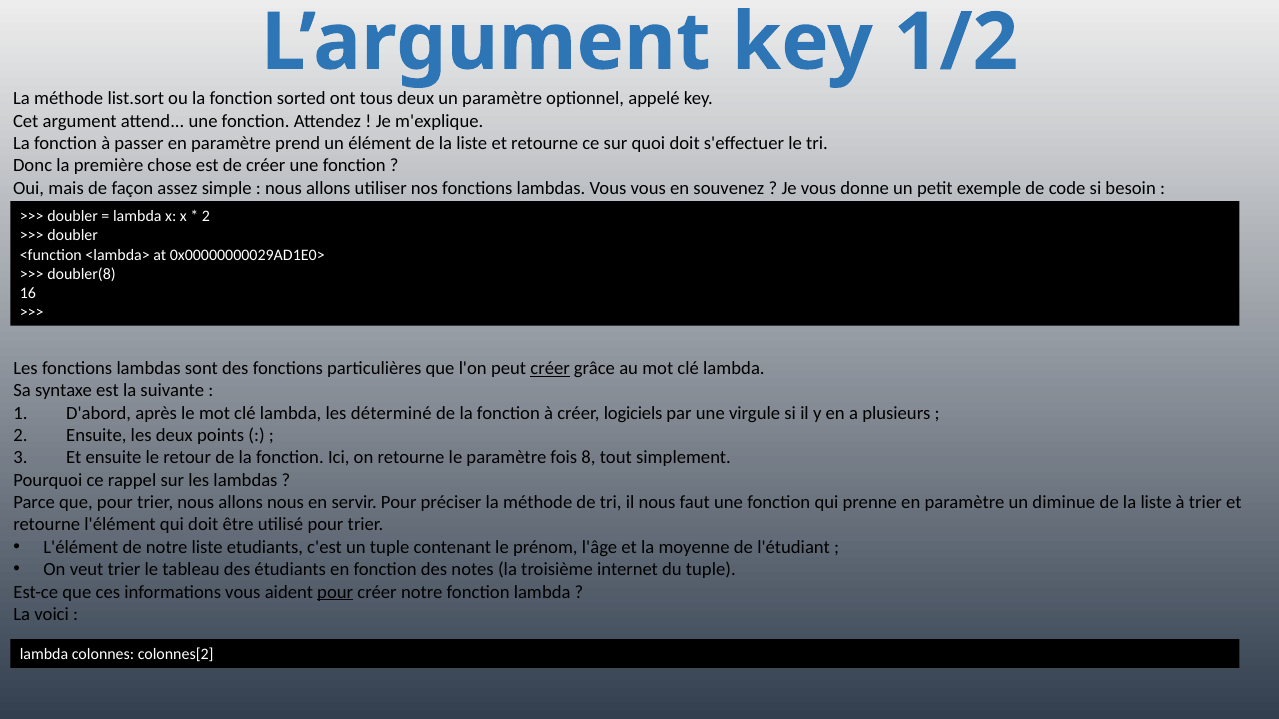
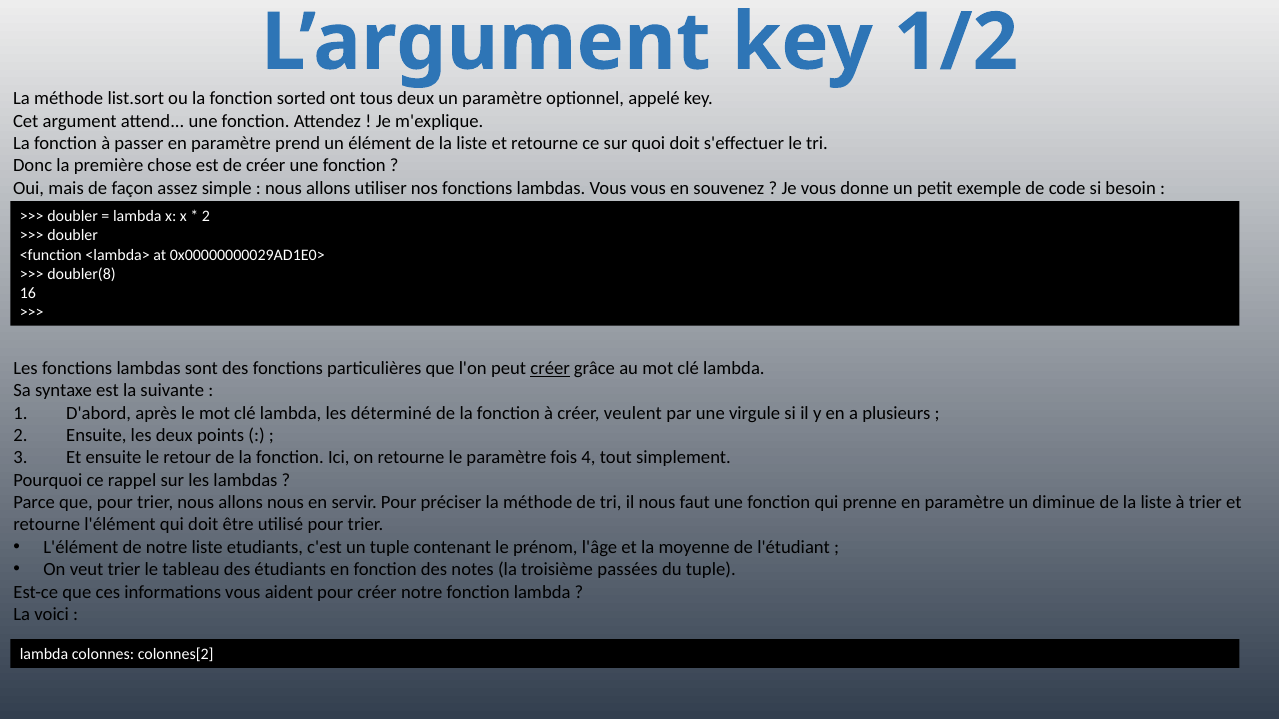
logiciels: logiciels -> veulent (633, 413)
8: 8 -> 4 (589, 458)
internet: internet -> passées (627, 570)
pour underline: present -> none (335, 592)
